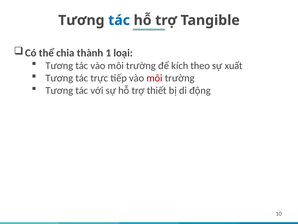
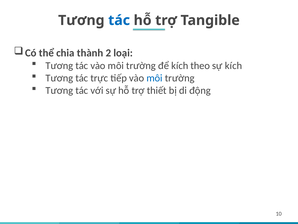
1: 1 -> 2 (108, 53)
sự xuất: xuất -> kích (234, 65)
môi colour: red -> blue (154, 78)
